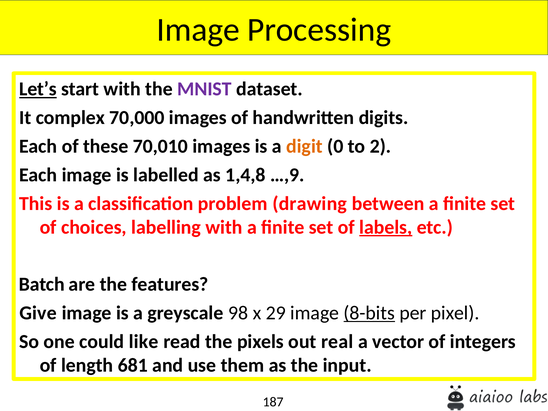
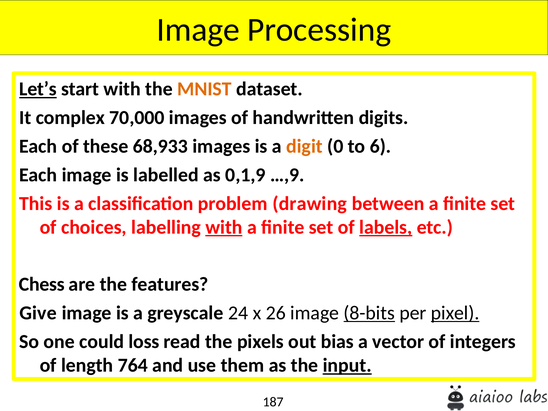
MNIST colour: purple -> orange (204, 89)
70,010: 70,010 -> 68,933 (160, 146)
2: 2 -> 6 (380, 146)
1,4,8: 1,4,8 -> 0,1,9 (245, 175)
with underline: none -> present (224, 227)
Batch: Batch -> Chess (42, 284)
98: 98 -> 24 (238, 313)
29: 29 -> 26 (276, 313)
pixel underline: none -> present (455, 313)
like: like -> loss (144, 342)
real: real -> bias (337, 342)
681: 681 -> 764 (133, 365)
input underline: none -> present (347, 365)
